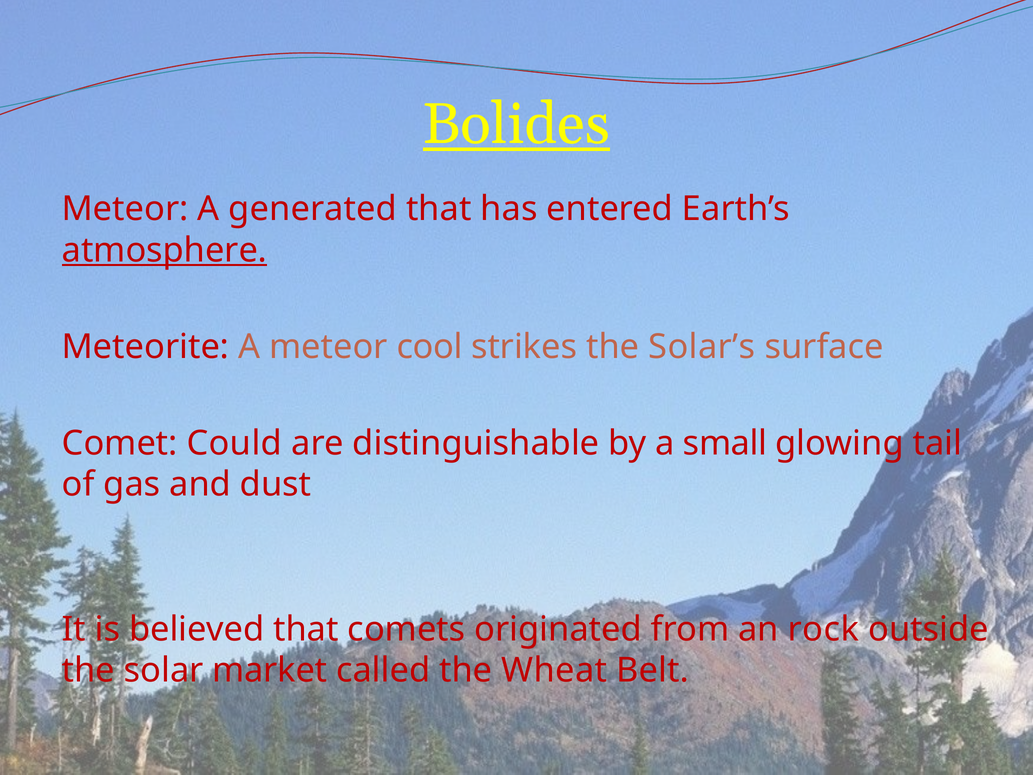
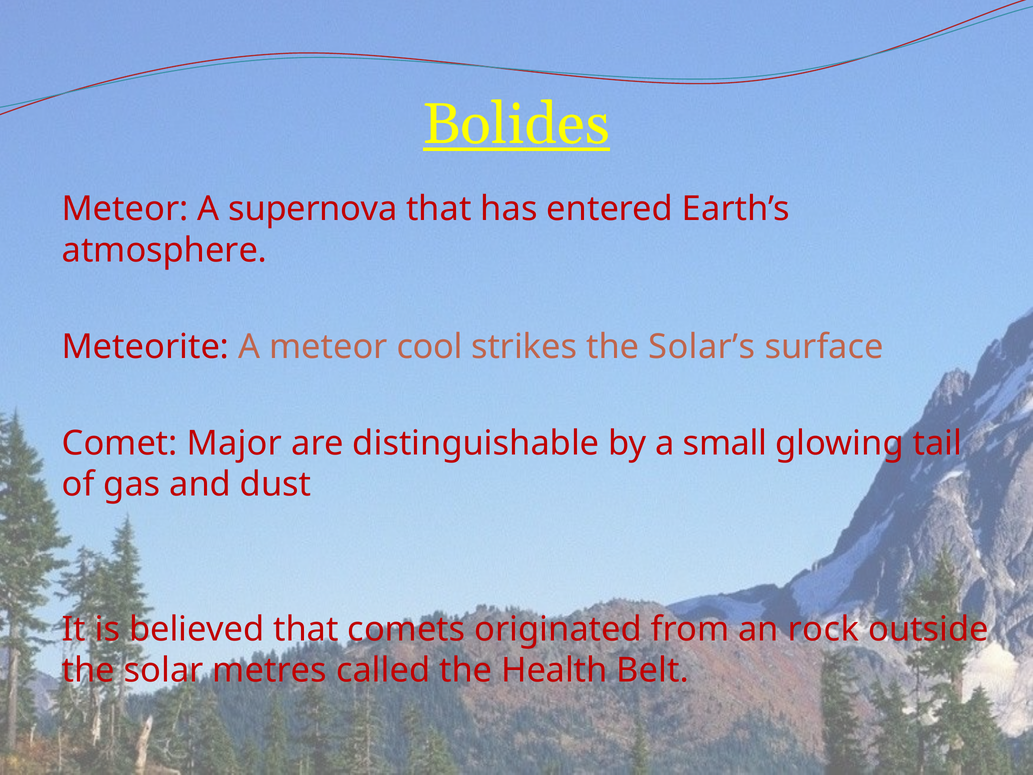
generated: generated -> supernova (313, 209)
atmosphere underline: present -> none (165, 250)
Could: Could -> Major (234, 443)
market: market -> metres (270, 670)
Wheat: Wheat -> Health (554, 670)
